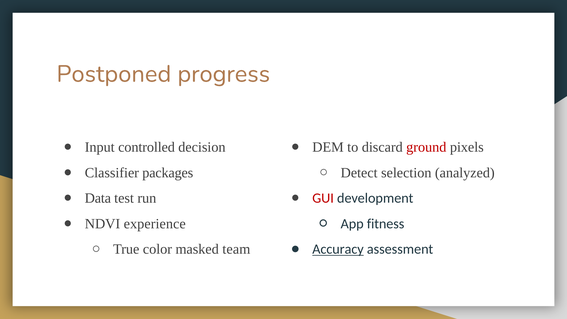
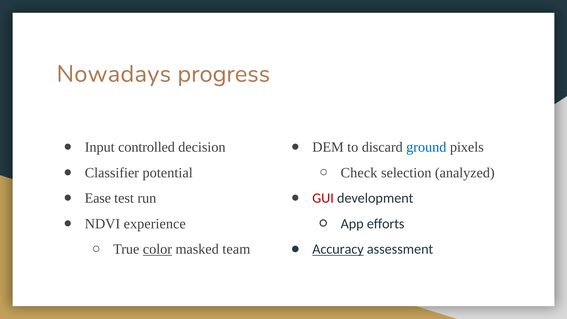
Postponed: Postponed -> Nowadays (114, 74)
ground colour: red -> blue (426, 147)
packages: packages -> potential (168, 173)
Detect: Detect -> Check (359, 173)
Data: Data -> Ease (98, 198)
fitness: fitness -> efforts (386, 224)
color underline: none -> present (157, 249)
